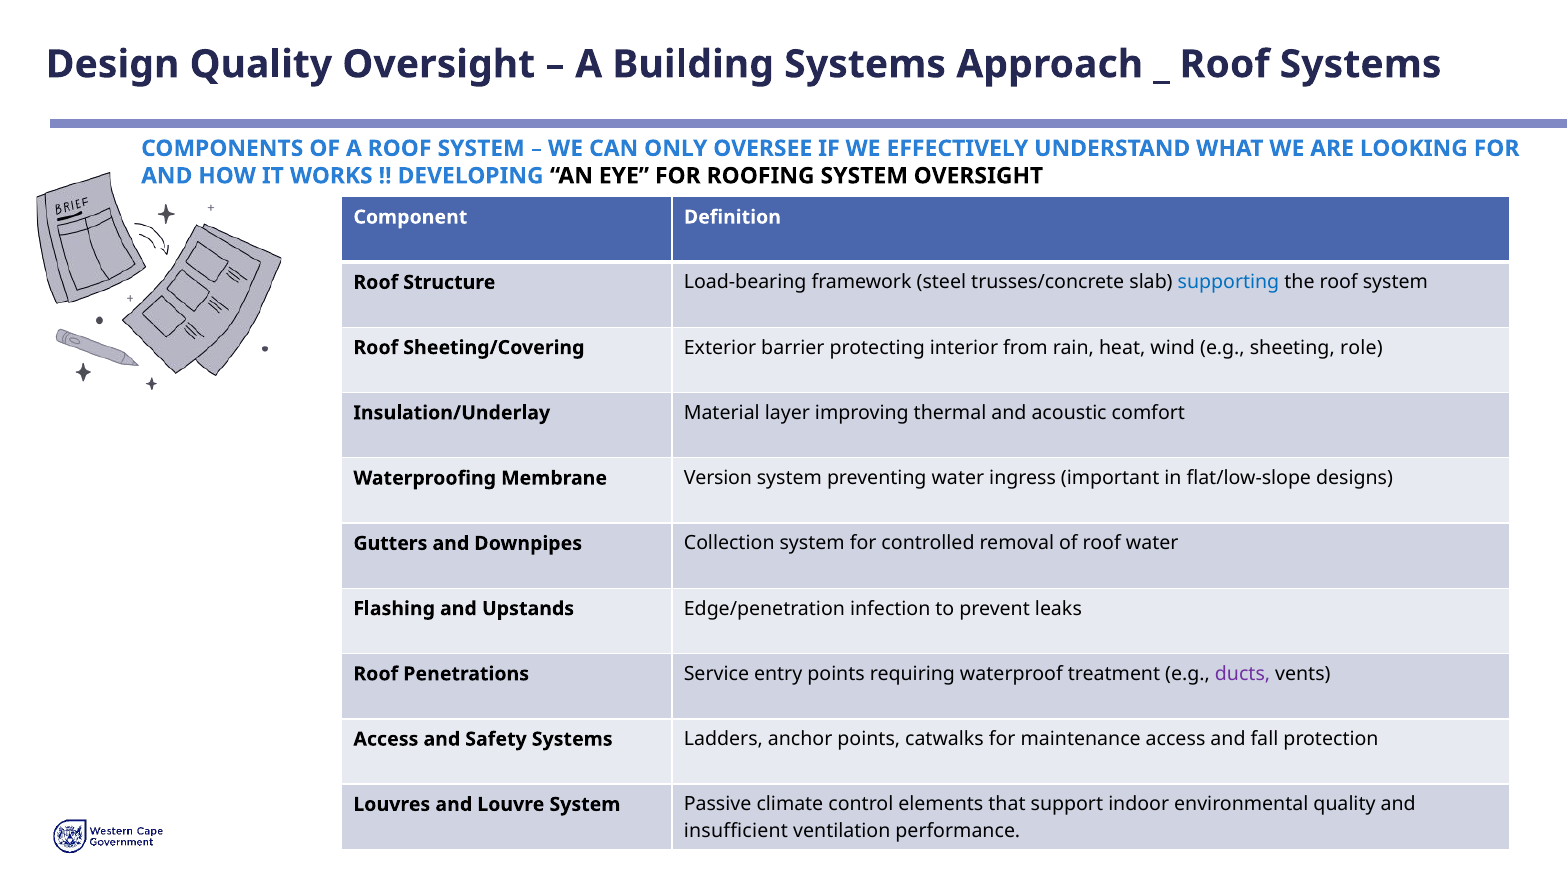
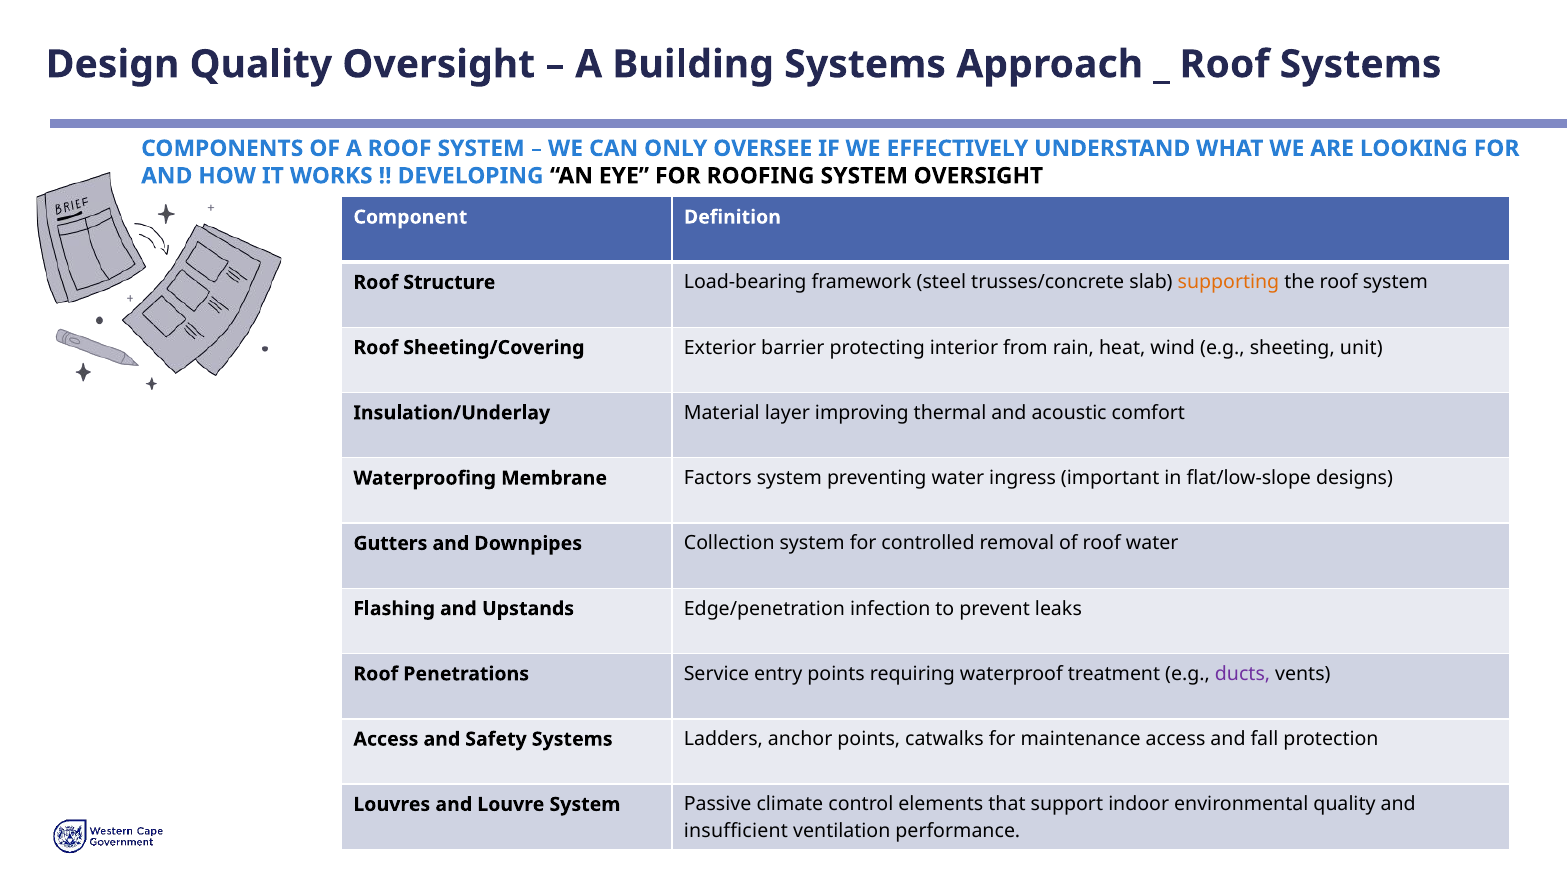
supporting colour: blue -> orange (1228, 283)
role: role -> unit (1361, 348)
Version: Version -> Factors (718, 478)
